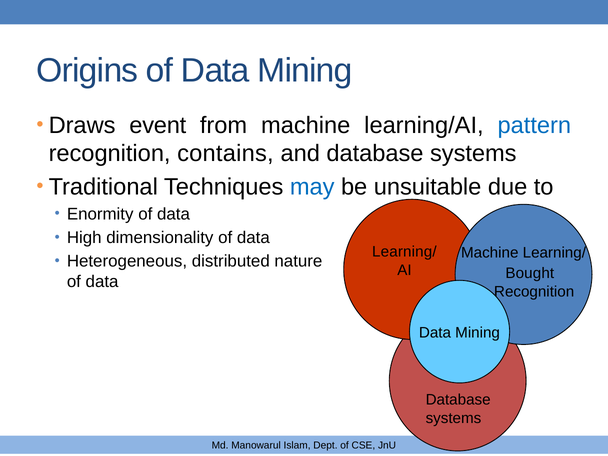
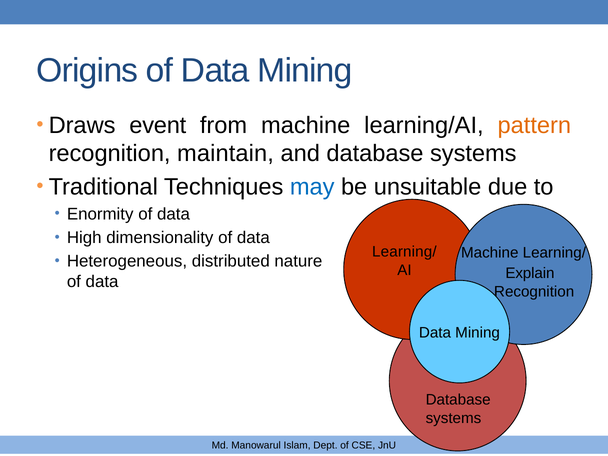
pattern colour: blue -> orange (534, 125)
contains: contains -> maintain (225, 154)
Bought: Bought -> Explain (530, 273)
